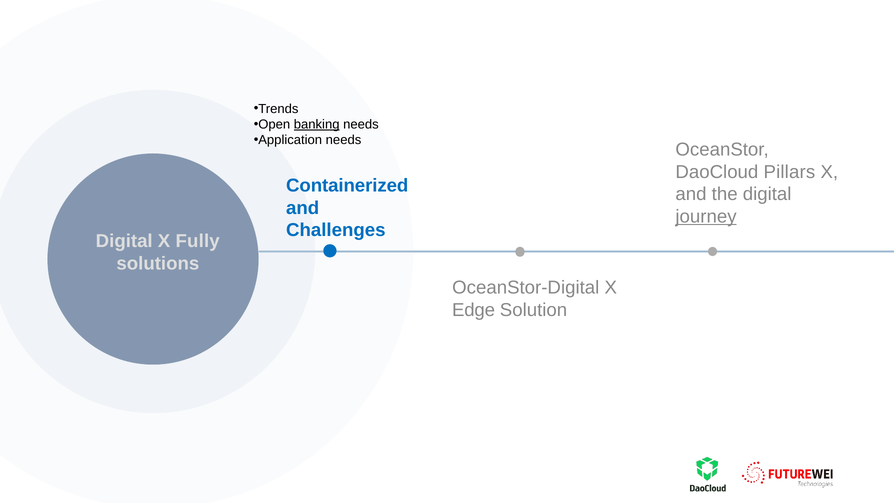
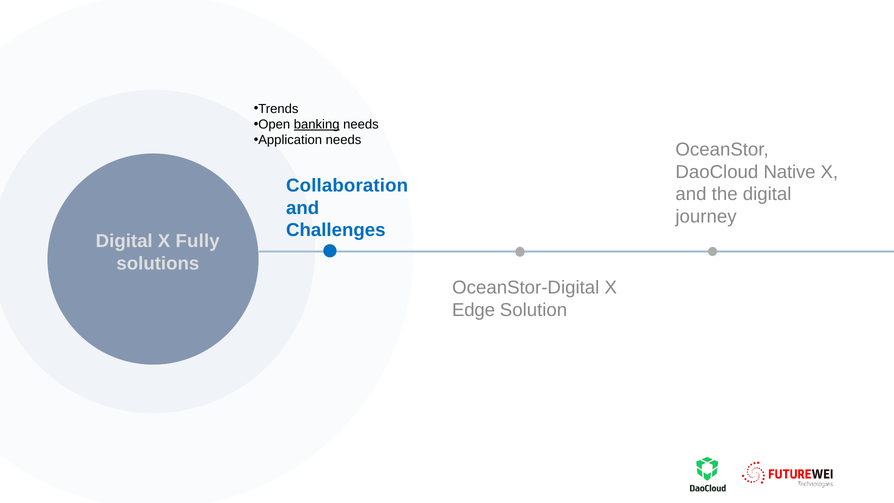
Pillars: Pillars -> Native (790, 172)
Containerized: Containerized -> Collaboration (347, 186)
journey underline: present -> none (706, 217)
